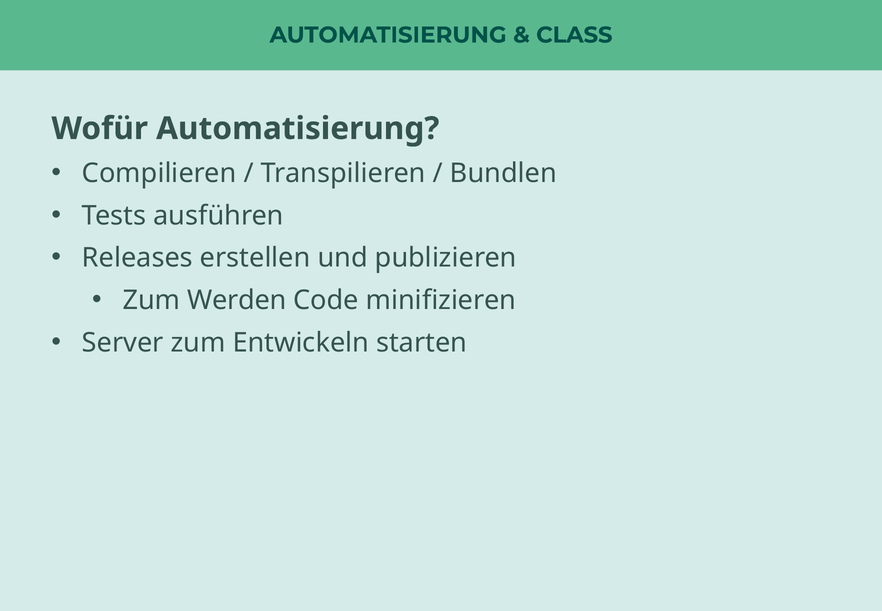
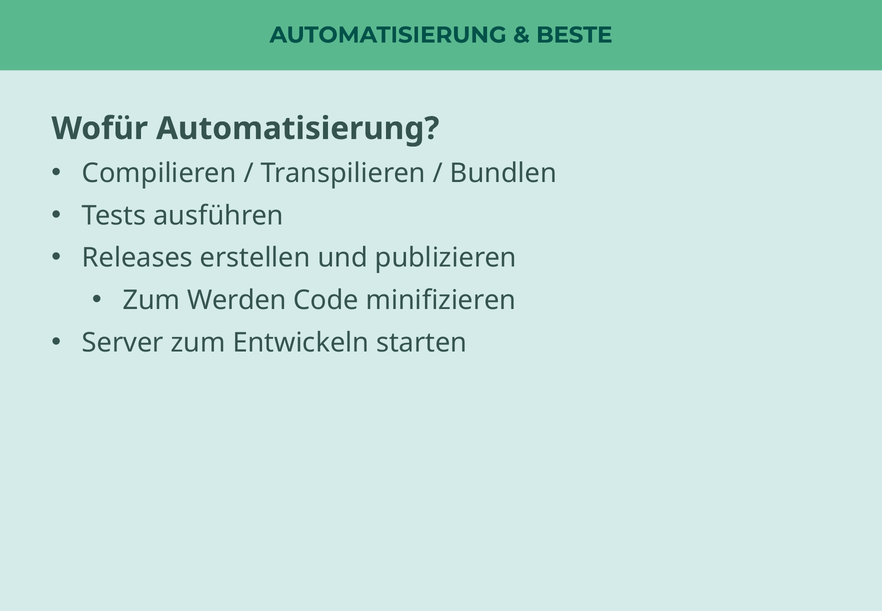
CLASS: CLASS -> BESTE (574, 35)
